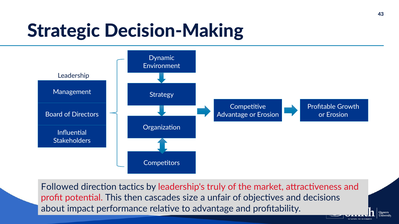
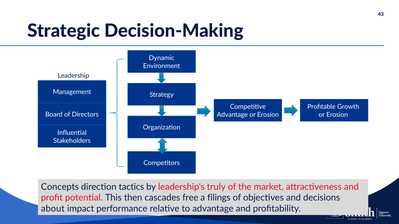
Followed: Followed -> Concepts (60, 187)
size: size -> free (190, 198)
unfair: unfair -> filings (219, 198)
